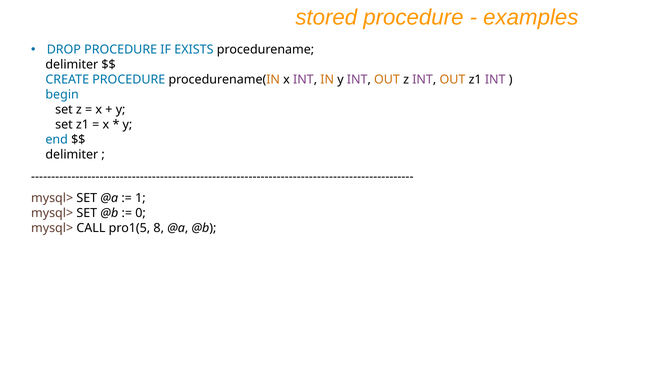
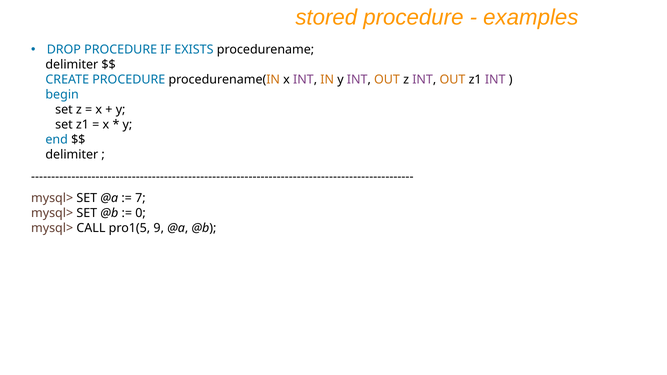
1: 1 -> 7 (140, 198)
8: 8 -> 9 (159, 228)
